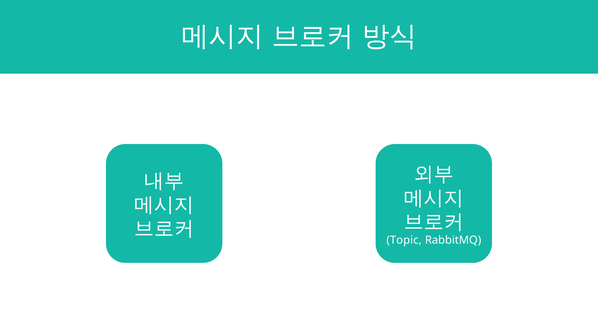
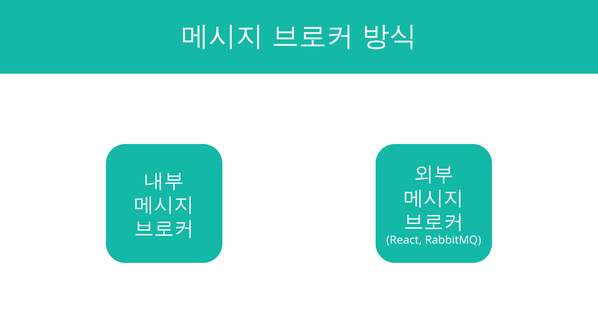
Topic: Topic -> React (404, 240)
